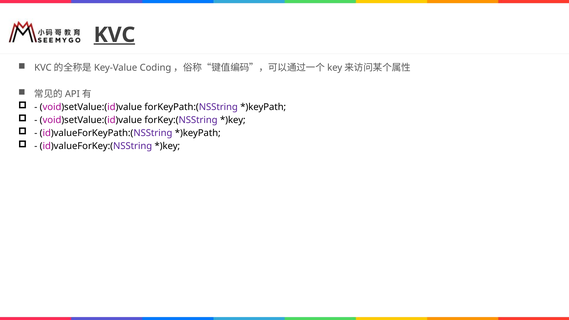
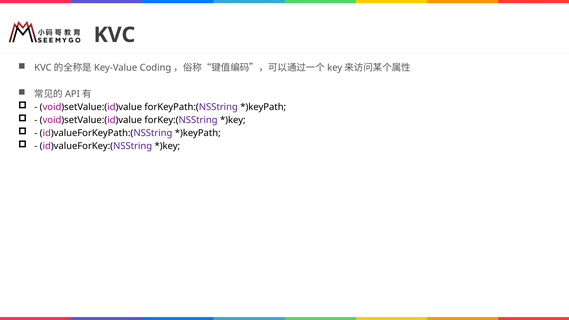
KVC underline: present -> none (114, 35)
